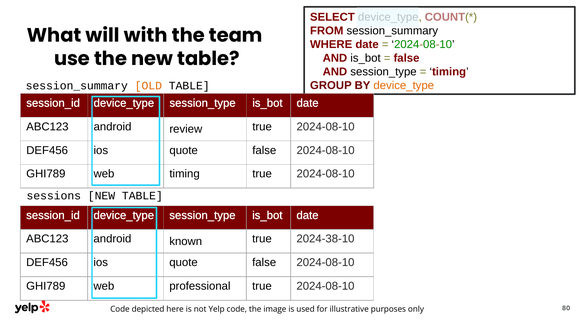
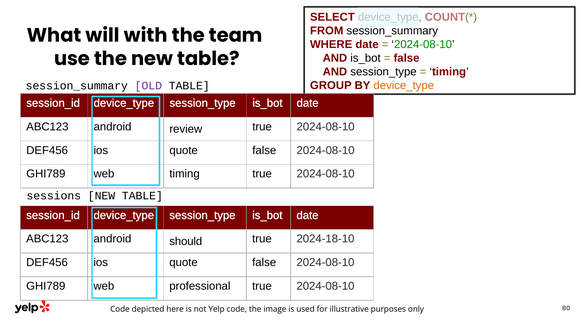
OLD colour: orange -> purple (148, 86)
known: known -> should (186, 241)
2024-38-10: 2024-38-10 -> 2024-18-10 (325, 239)
